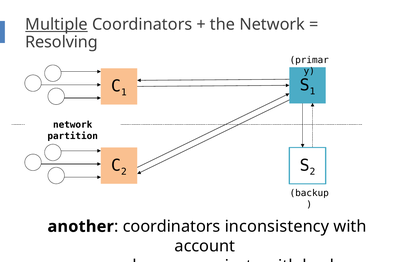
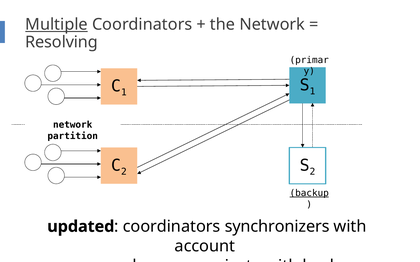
backup underline: none -> present (309, 193)
another: another -> updated (81, 227)
inconsistency: inconsistency -> synchronizers (277, 227)
